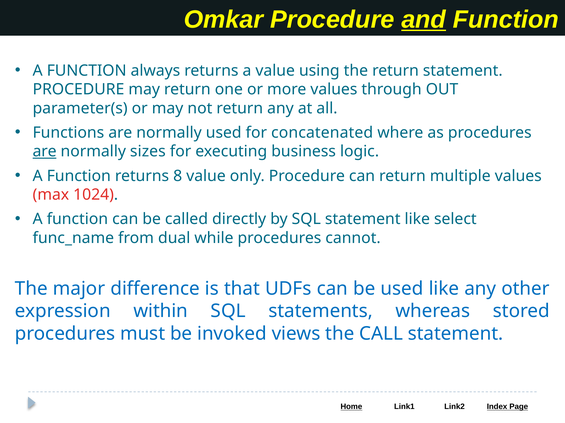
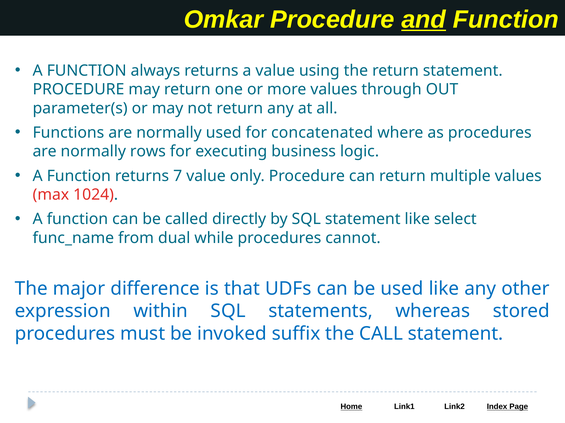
are underline: present -> none (45, 152)
sizes: sizes -> rows (148, 152)
8: 8 -> 7 (178, 176)
views: views -> suffix (296, 334)
